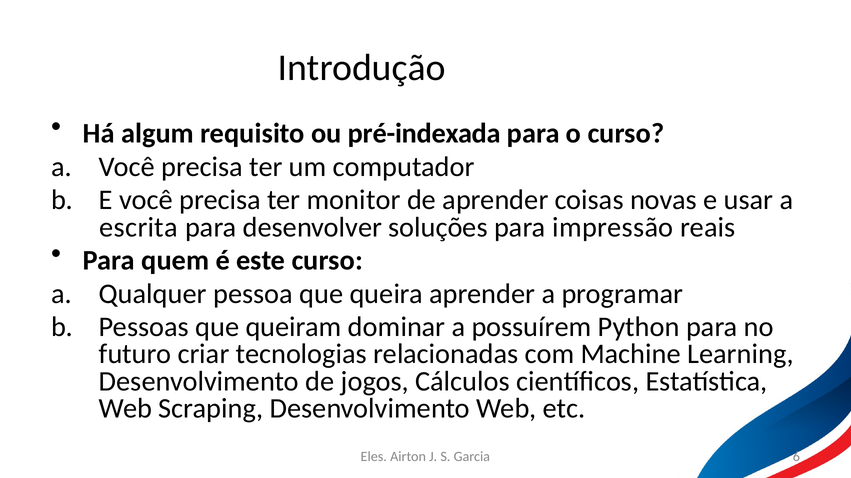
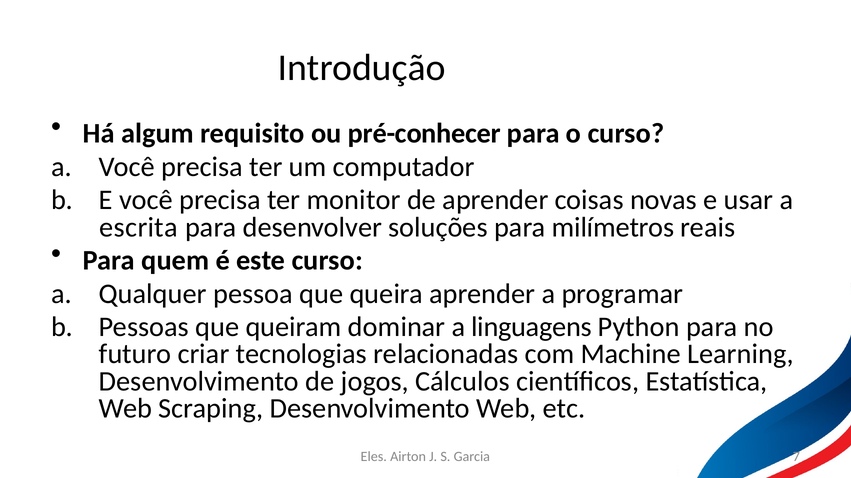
pré-indexada: pré-indexada -> pré-conhecer (424, 134)
impressão: impressão -> milímetros (613, 228)
possuírem: possuírem -> linguagens (532, 327)
6: 6 -> 7 (796, 457)
